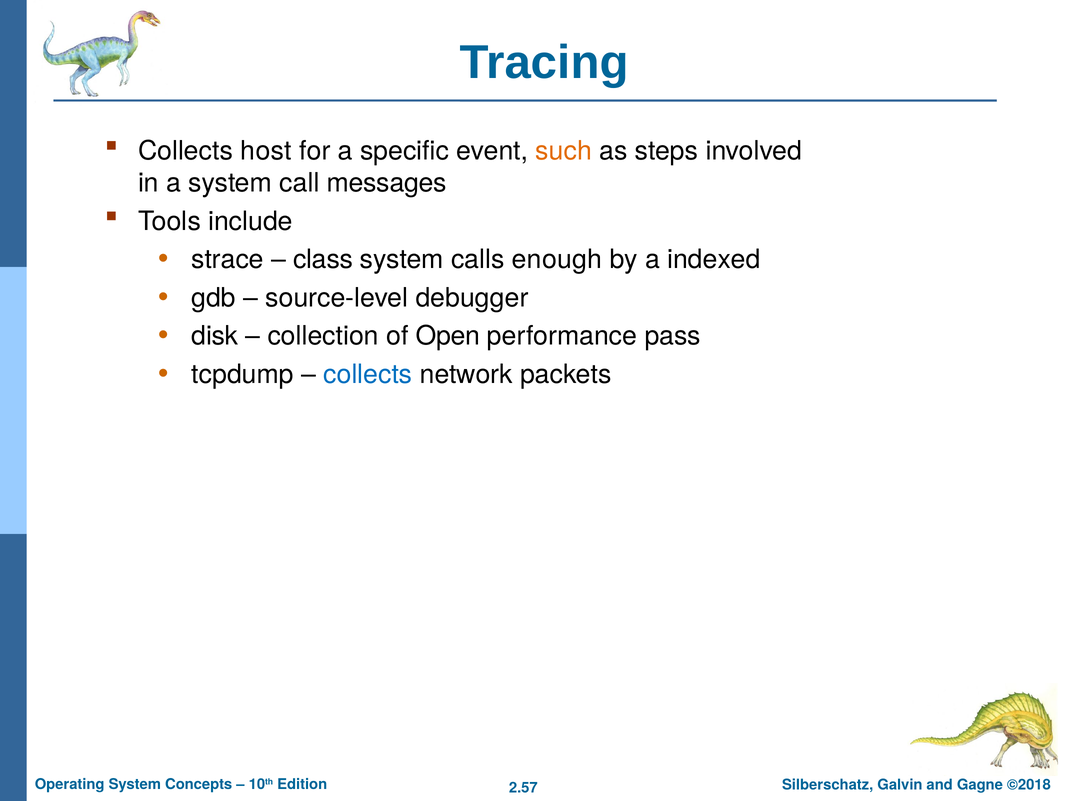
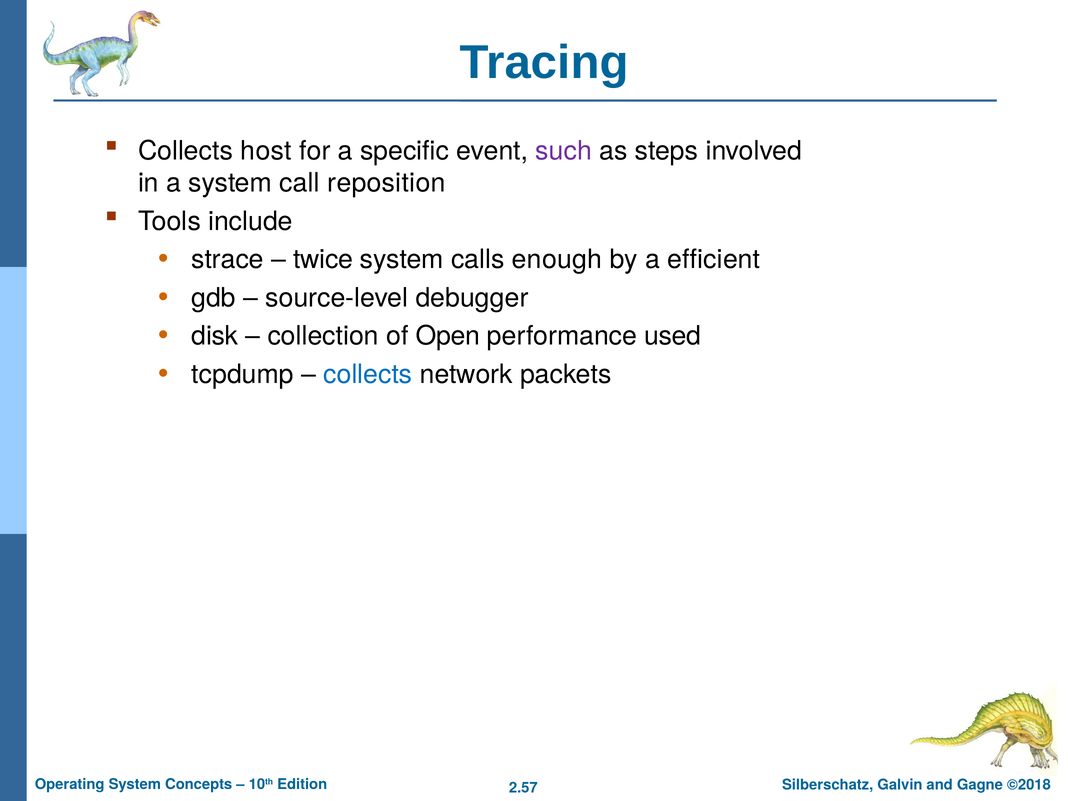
such colour: orange -> purple (564, 151)
messages: messages -> reposition (386, 183)
class: class -> twice (323, 260)
indexed: indexed -> efficient (714, 260)
pass: pass -> used (673, 336)
